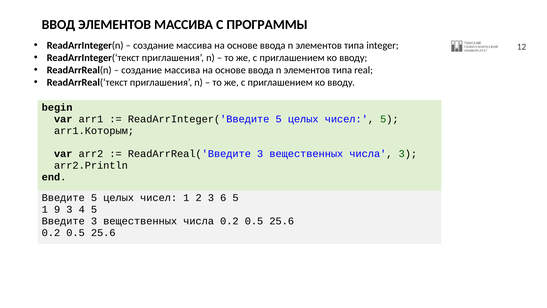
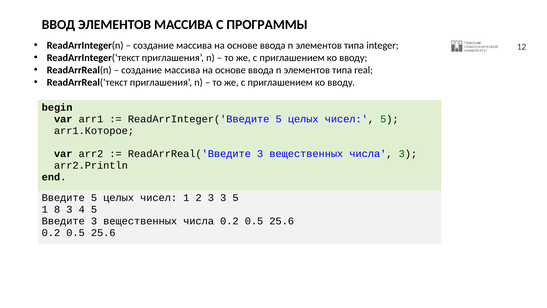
arr1.Которым: arr1.Которым -> arr1.Которое (94, 131)
3 6: 6 -> 3 (223, 198)
9: 9 -> 8 (57, 209)
